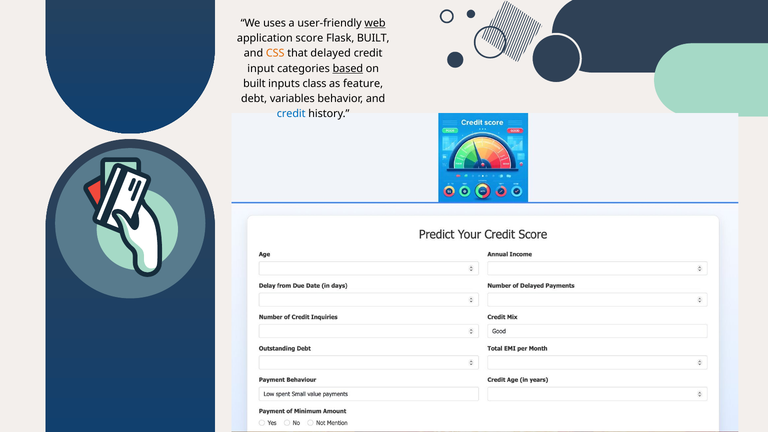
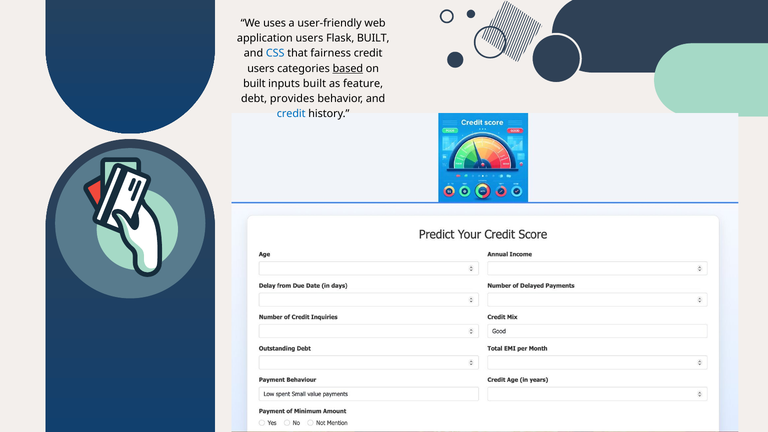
web underline: present -> none (375, 23)
application score: score -> users (309, 38)
CSS colour: orange -> blue (275, 53)
delayed: delayed -> fairness (331, 53)
input: input -> users (261, 68)
inputs class: class -> built (314, 84)
variables: variables -> provides (292, 99)
